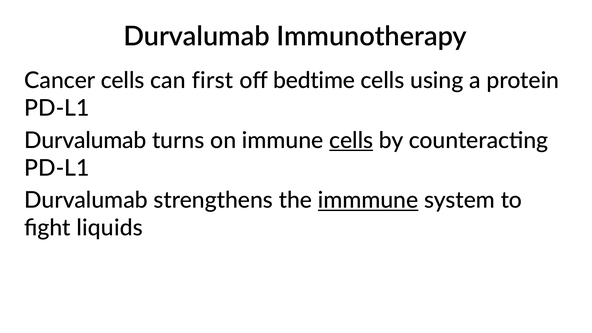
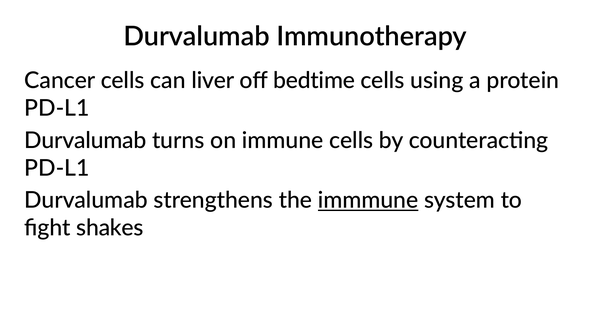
first: first -> liver (213, 81)
cells underline: present -> none (351, 140)
liquids: liquids -> shakes (110, 228)
